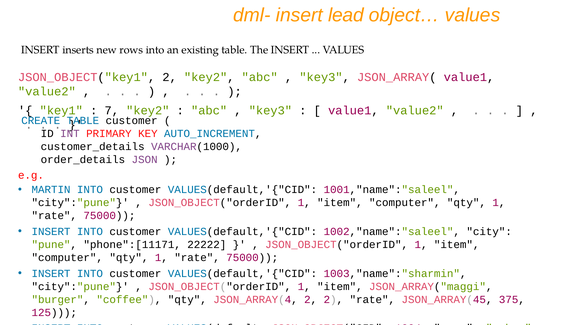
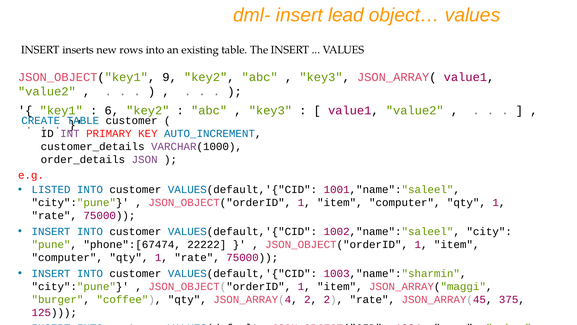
JSON_OBJECT("key1 2: 2 -> 9 (170, 77)
7: 7 -> 6 (112, 110)
MARTIN: MARTIN -> LISTED (51, 189)
phone":[11171: phone":[11171 -> phone":[67474 (132, 244)
